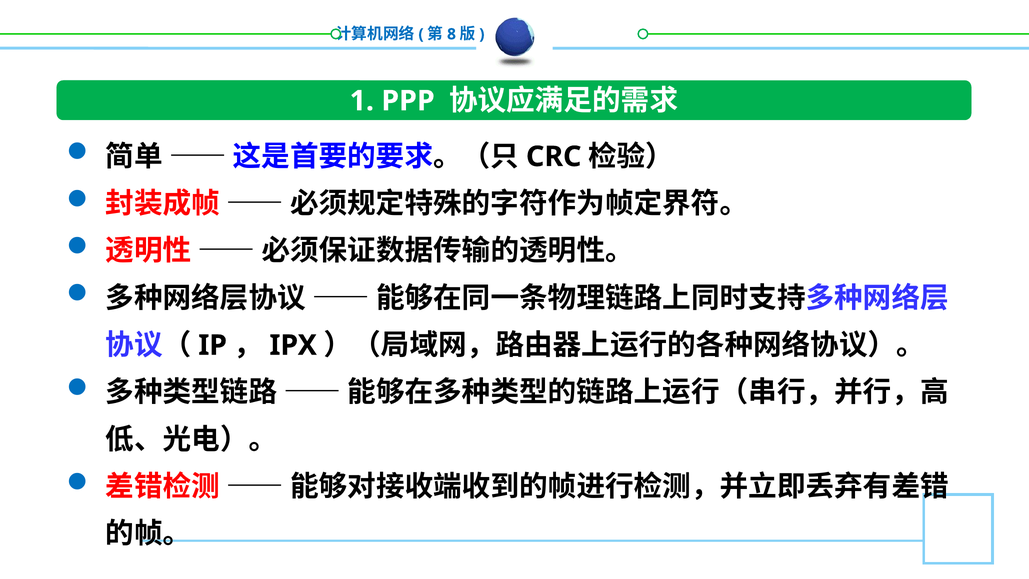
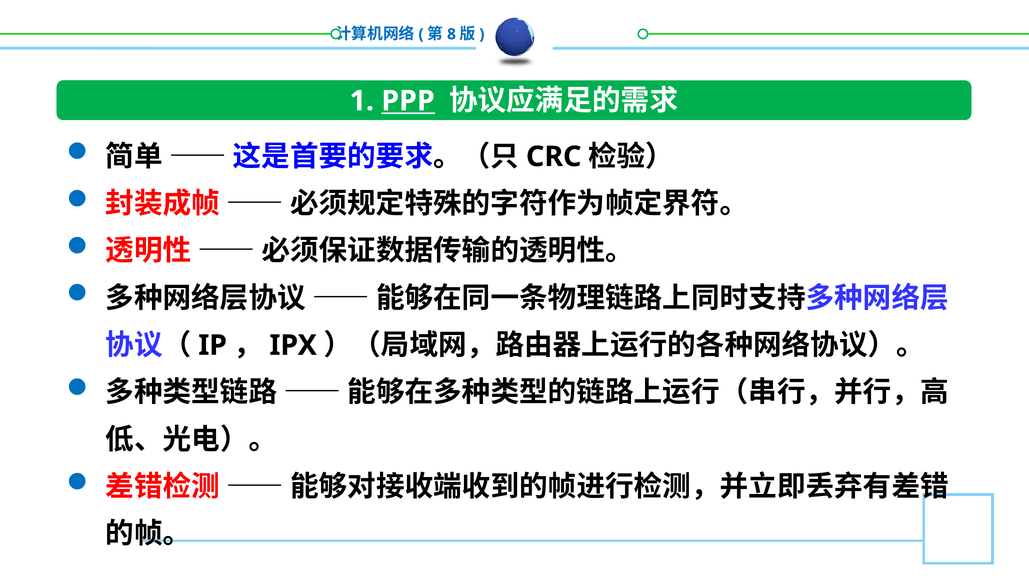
PPP underline: none -> present (408, 101)
